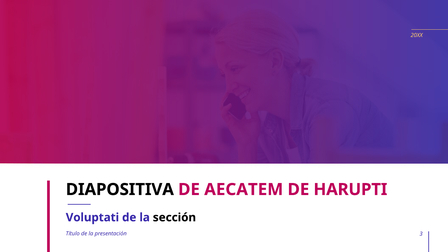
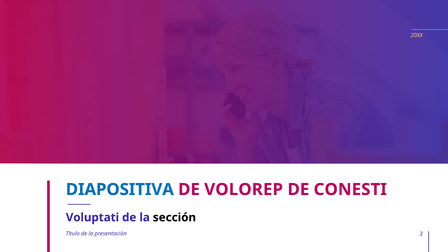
DIAPOSITIVA colour: black -> blue (120, 190)
AECATEM: AECATEM -> VOLOREP (244, 190)
HARUPTI: HARUPTI -> CONESTI (350, 190)
